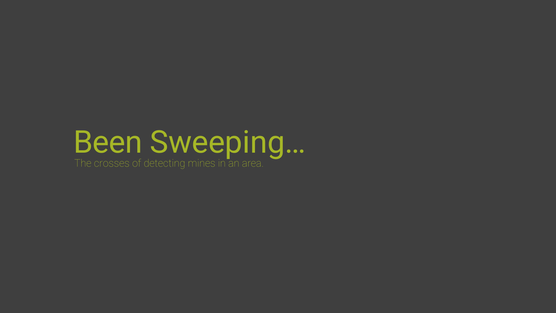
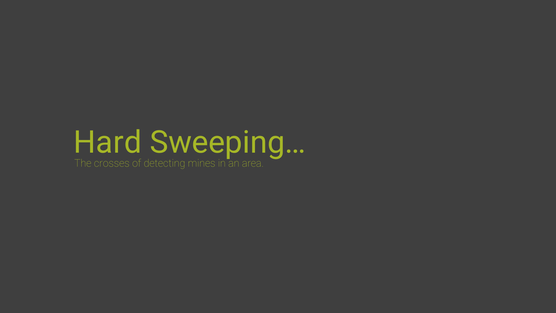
Been: Been -> Hard (108, 142)
